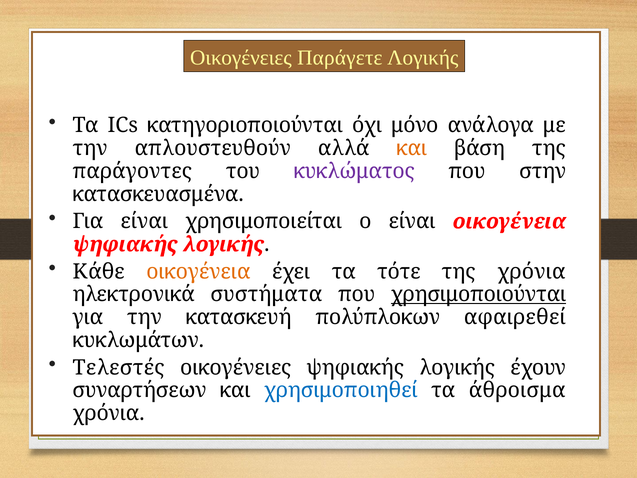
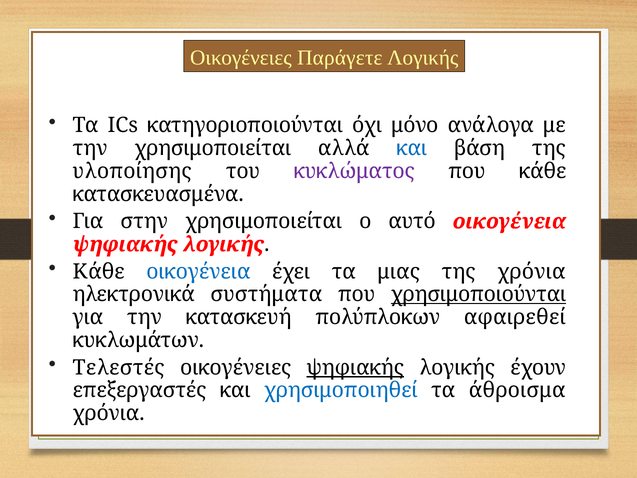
την απλουστευθούν: απλουστευθούν -> χρησιμοποιείται (213, 148)
και colour: orange -> blue (412, 148)
παράγοντες: παράγοντες -> υλοποίησης (132, 171)
που στην: στην -> κάθε (543, 171)
Για είναι: είναι -> στην (144, 221)
ο είναι: είναι -> αυτό (412, 221)
οικογένεια colour: orange -> blue (198, 271)
τότε: τότε -> μιας (399, 271)
ψηφιακής underline: none -> present (355, 367)
συναρτήσεων: συναρτήσεων -> επεξεργαστές (139, 390)
